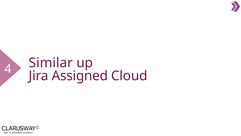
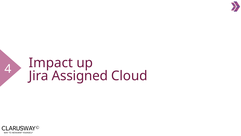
Similar: Similar -> Impact (51, 63)
